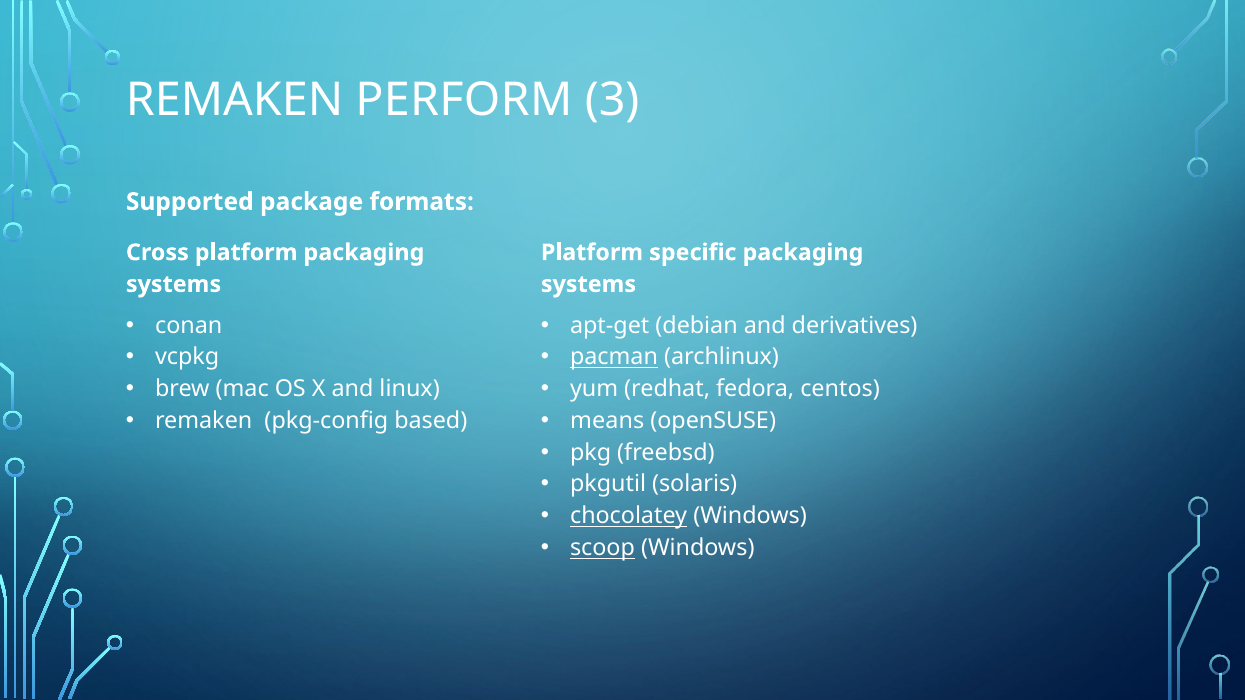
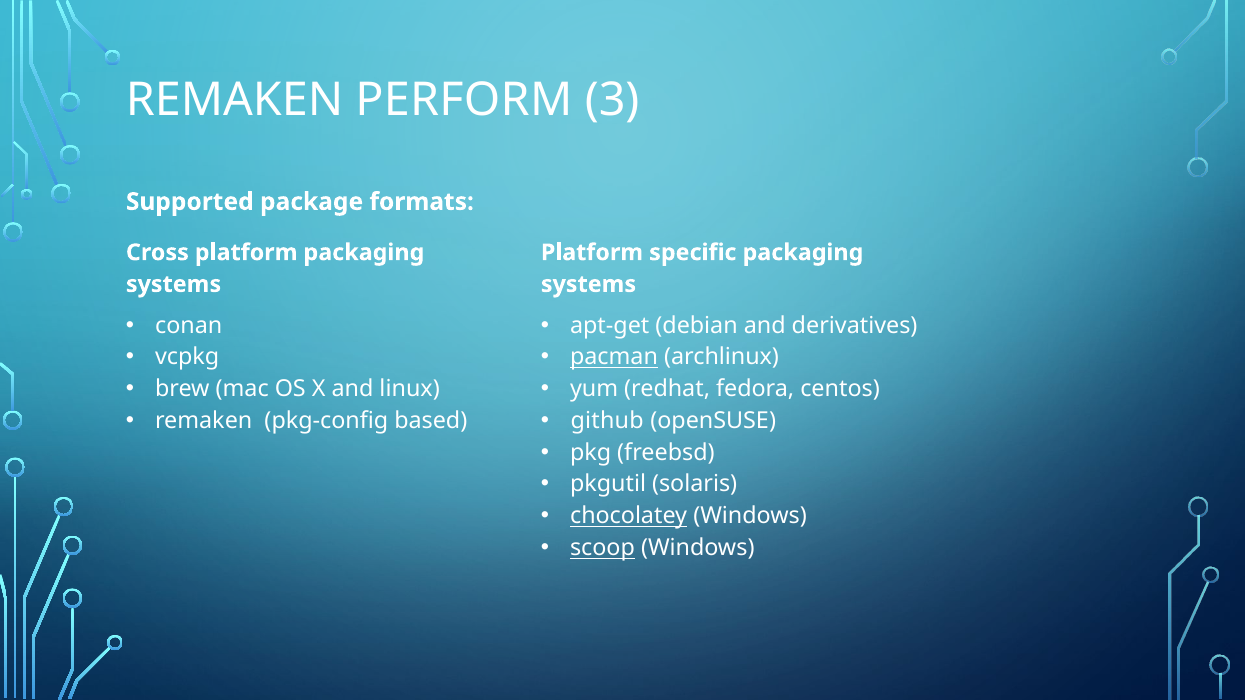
means: means -> github (607, 421)
